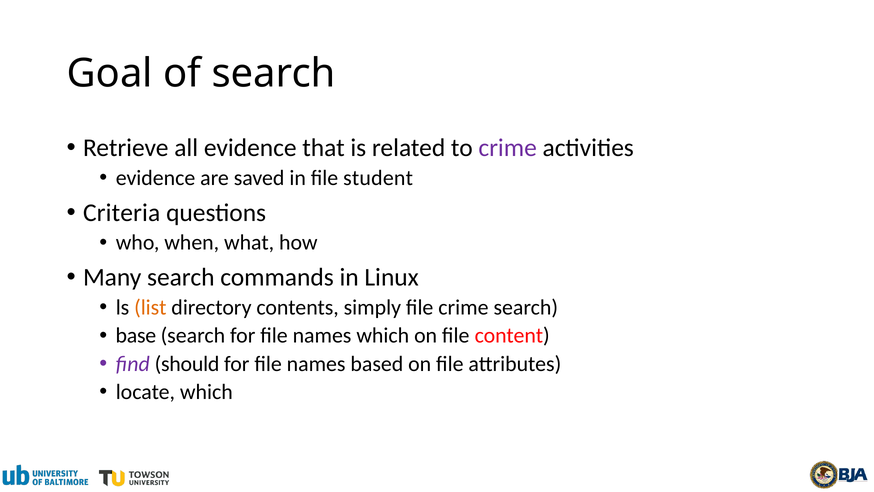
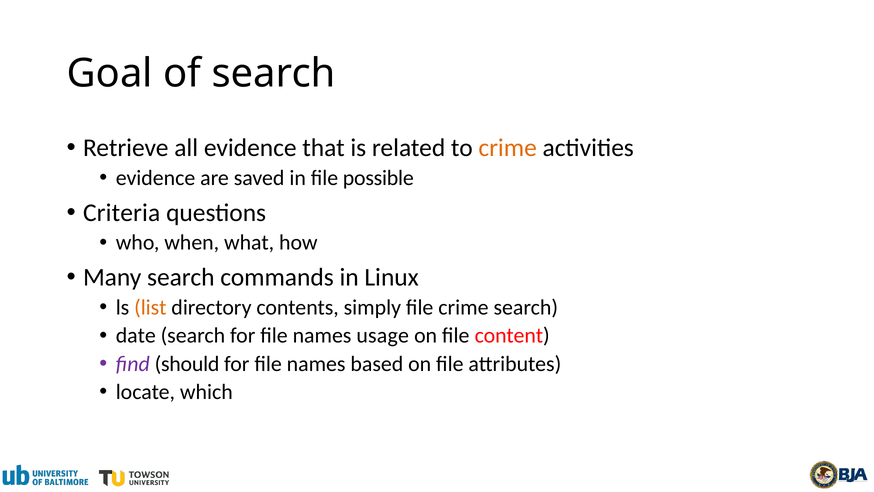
crime colour: purple -> orange (508, 148)
student: student -> possible (378, 178)
base: base -> date (136, 335)
names which: which -> usage (383, 335)
